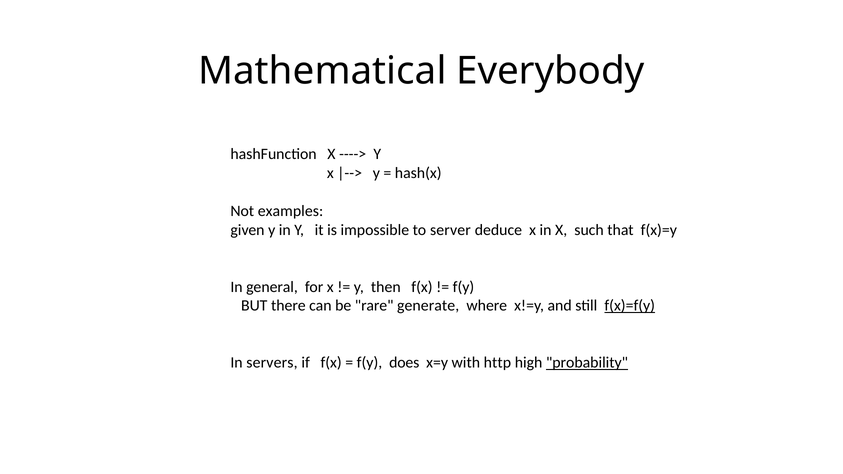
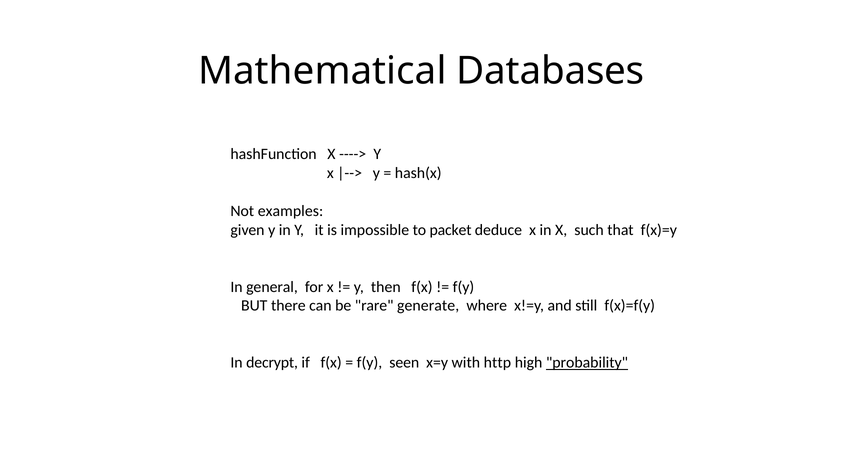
Everybody: Everybody -> Databases (550, 71)
server: server -> packet (451, 230)
f(x)=f(y underline: present -> none (630, 306)
servers: servers -> decrypt (272, 363)
does: does -> seen (404, 363)
